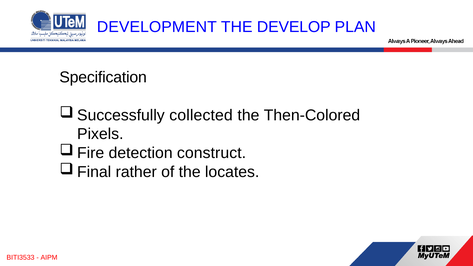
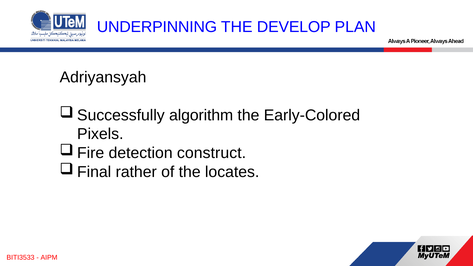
DEVELOPMENT: DEVELOPMENT -> UNDERPINNING (157, 27)
Specification: Specification -> Adriyansyah (103, 77)
collected: collected -> algorithm (201, 115)
Then-Colored: Then-Colored -> Early-Colored (312, 115)
